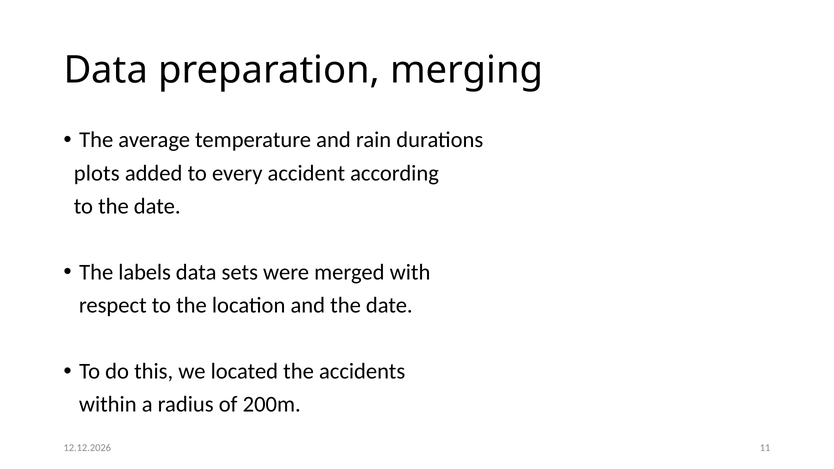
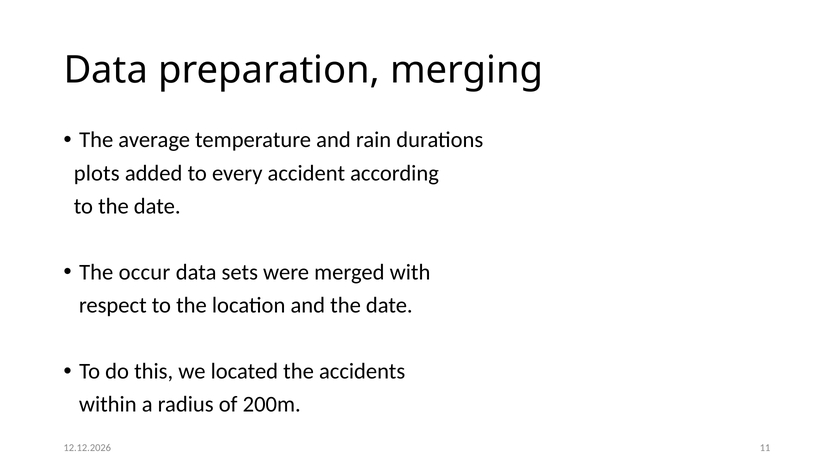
labels: labels -> occur (144, 272)
